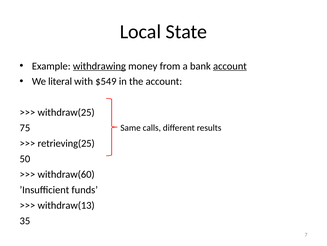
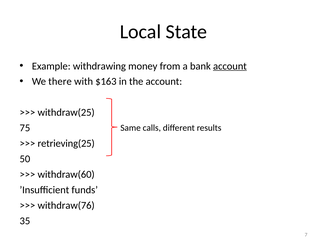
withdrawing underline: present -> none (99, 66)
literal: literal -> there (60, 81)
$549: $549 -> $163 (106, 81)
withdraw(13: withdraw(13 -> withdraw(76 (66, 205)
